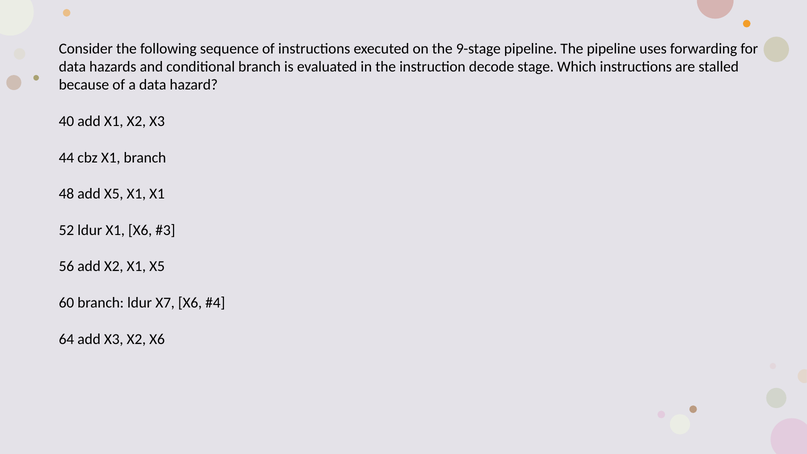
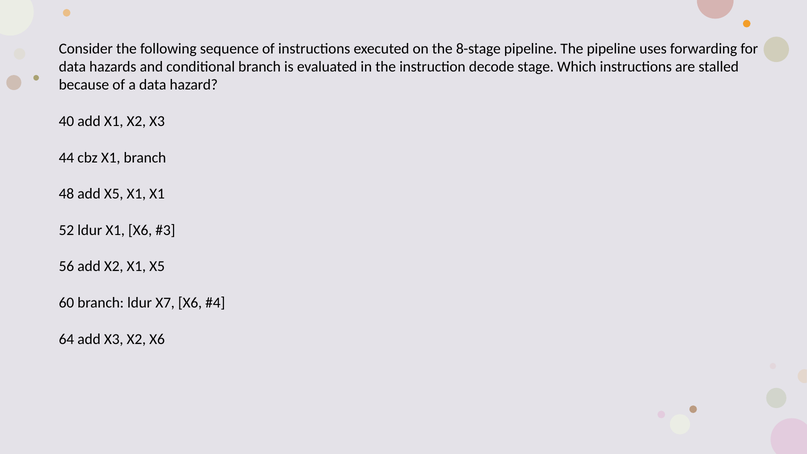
9-stage: 9-stage -> 8-stage (478, 49)
